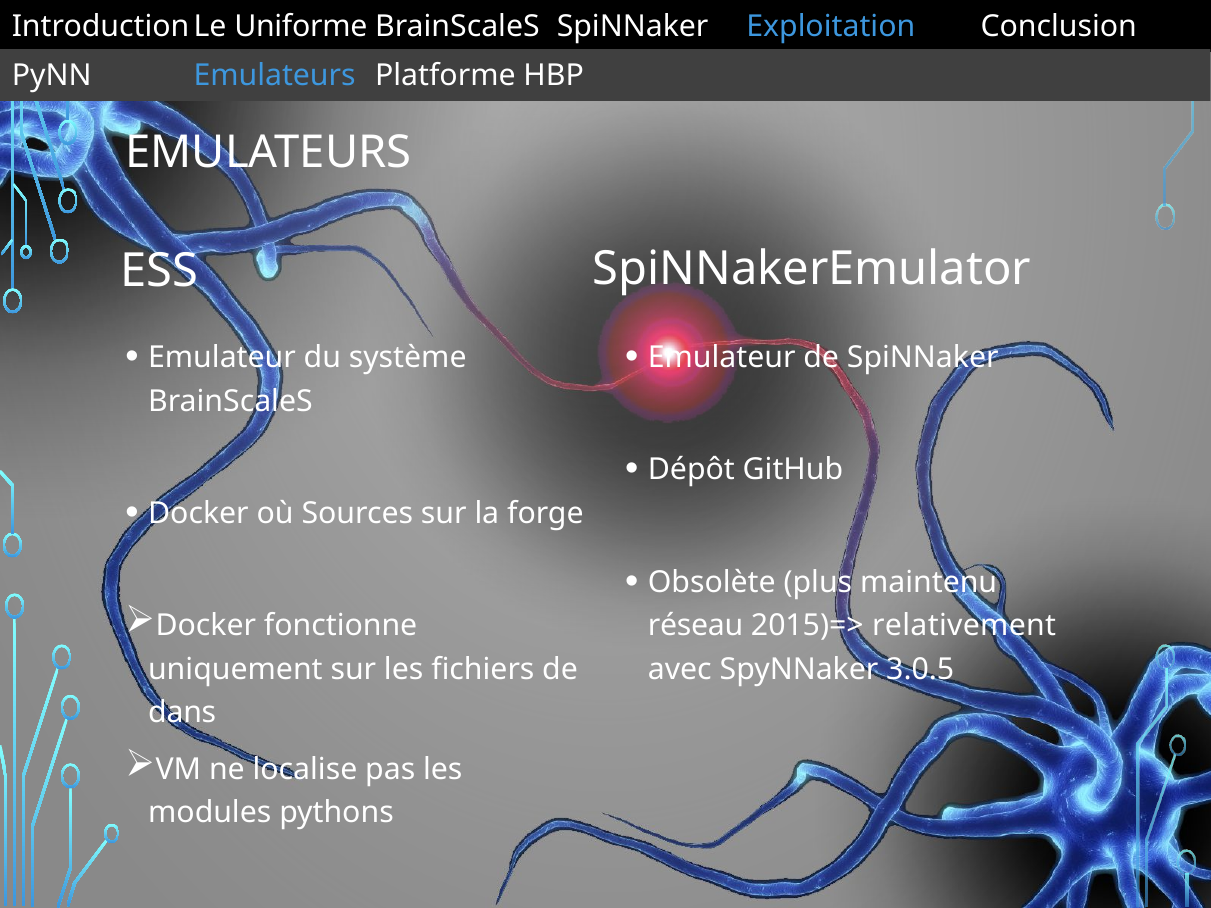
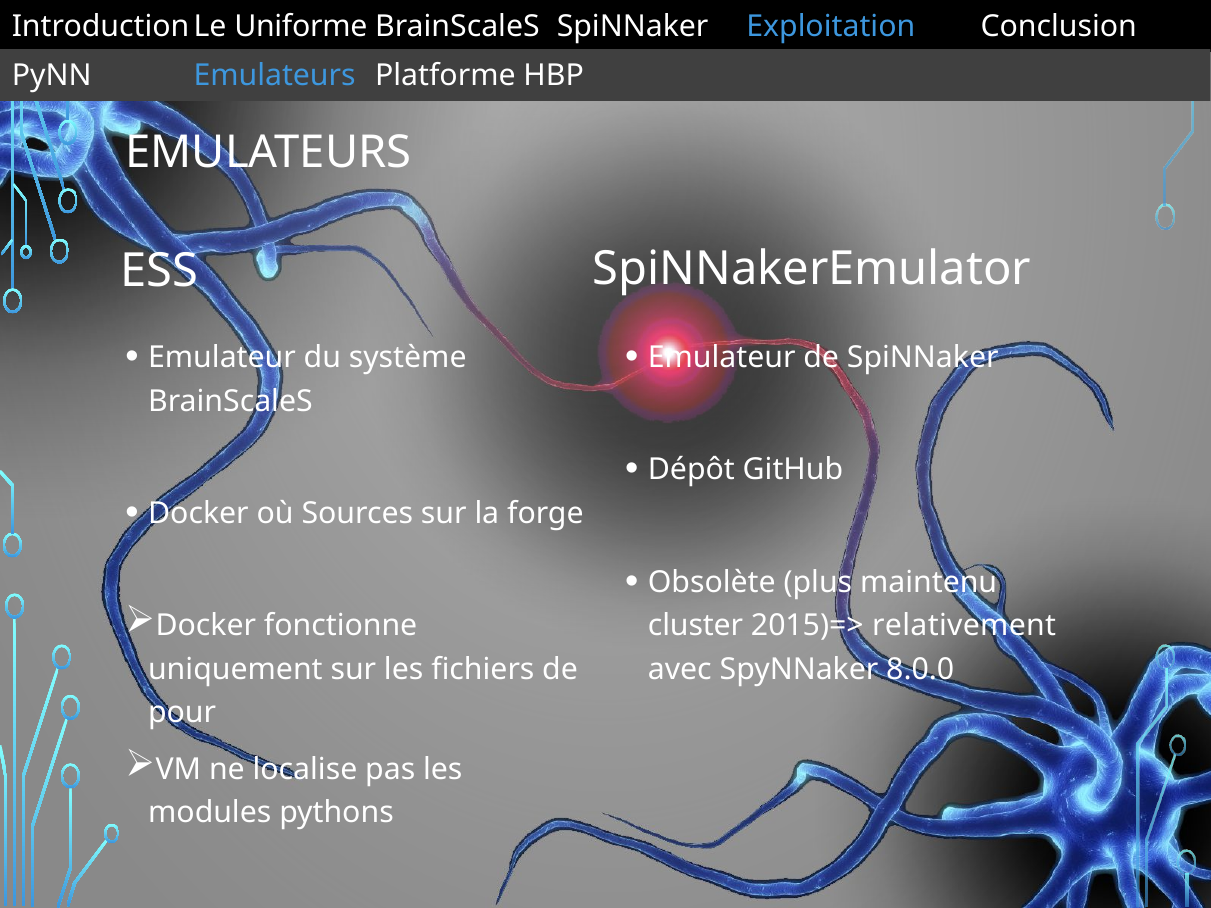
réseau: réseau -> cluster (696, 626)
3.0.5: 3.0.5 -> 8.0.0 (920, 670)
dans: dans -> pour (182, 713)
